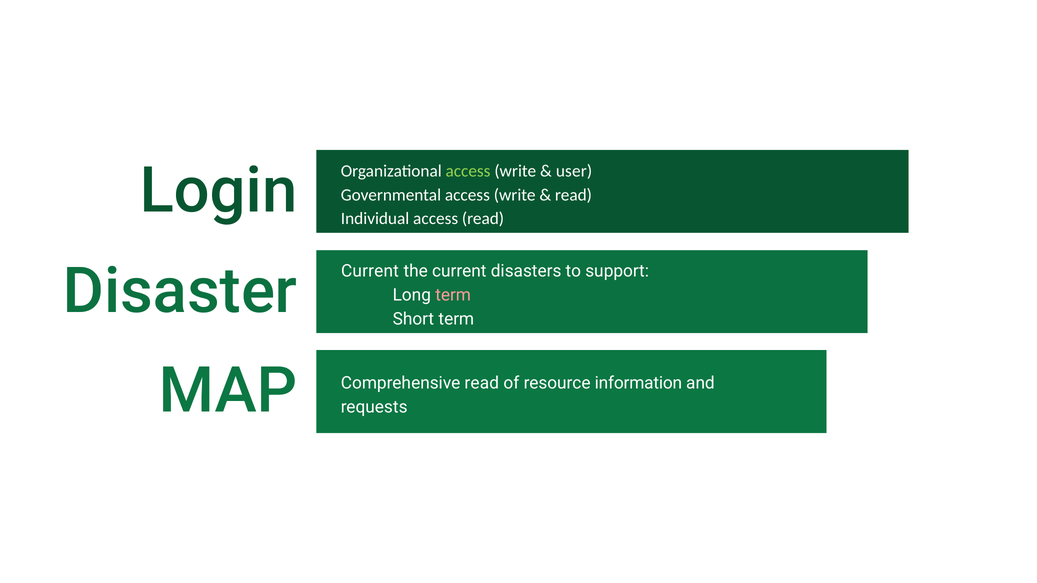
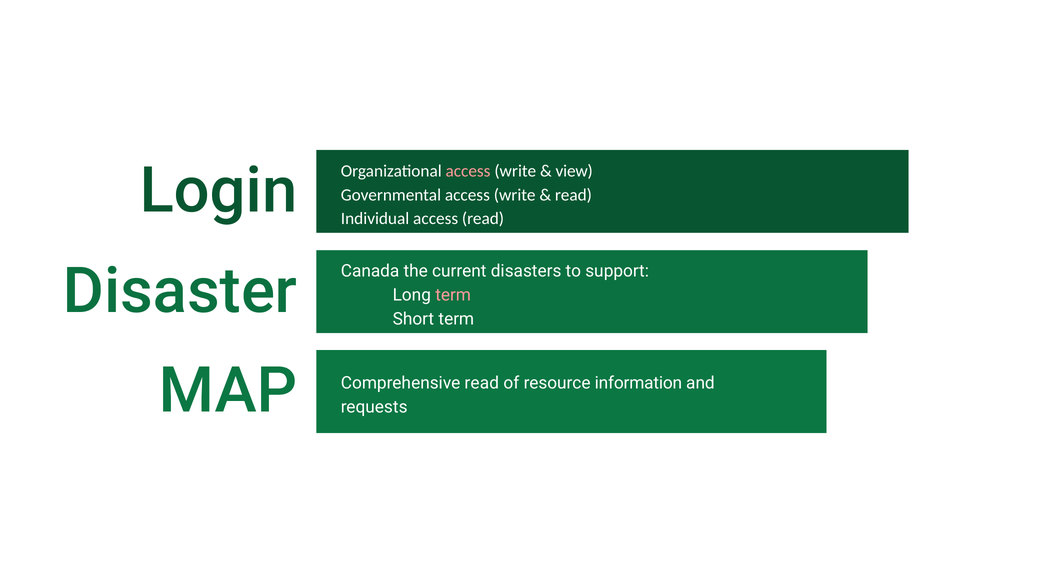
access colour: light green -> pink (468, 171)
user: user -> view (574, 171)
Disaster Current: Current -> Canada (370, 271)
